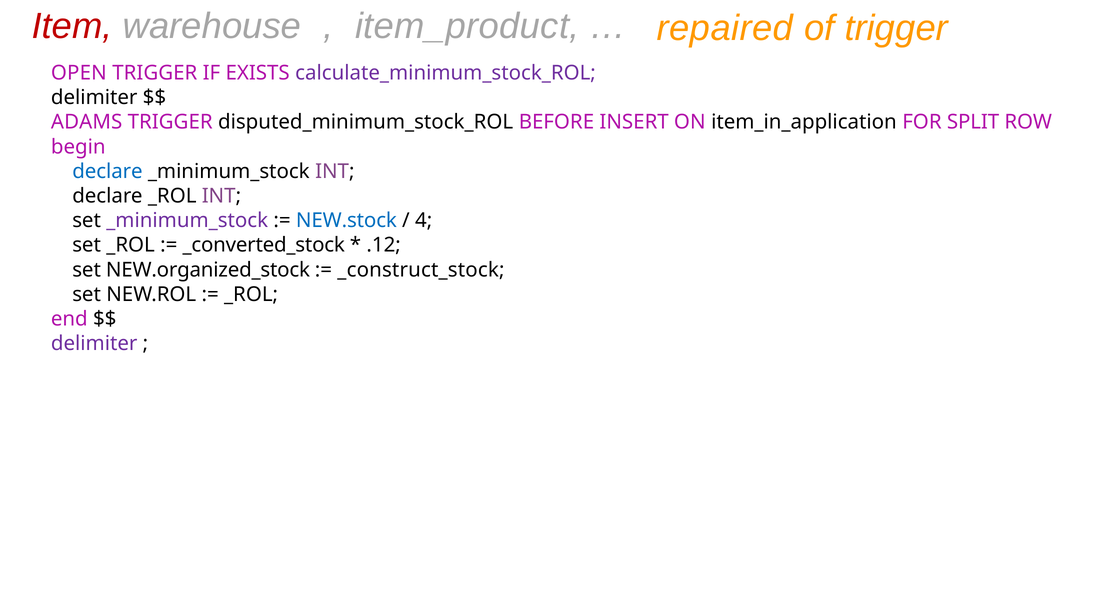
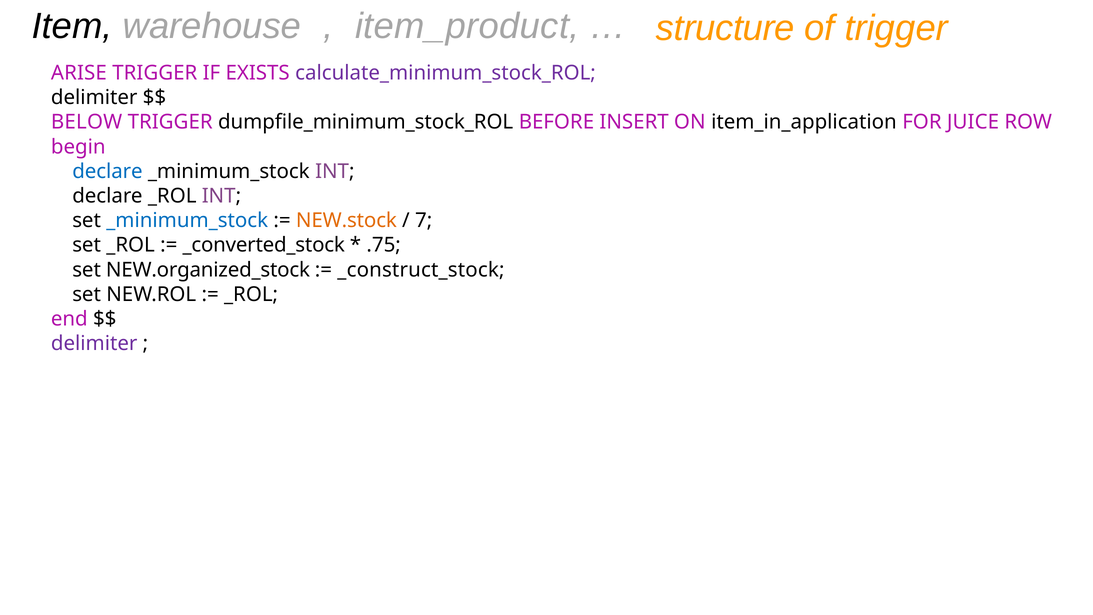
Item colour: red -> black (72, 26)
repaired: repaired -> structure (725, 28)
OPEN: OPEN -> ARISE (79, 73)
ADAMS: ADAMS -> BELOW (87, 122)
disputed_minimum_stock_ROL: disputed_minimum_stock_ROL -> dumpfile_minimum_stock_ROL (366, 122)
SPLIT: SPLIT -> JUICE (973, 122)
_minimum_stock colour: purple -> blue (187, 221)
NEW.stock colour: blue -> orange (346, 221)
4: 4 -> 7 (424, 221)
.12: .12 -> .75 (384, 245)
